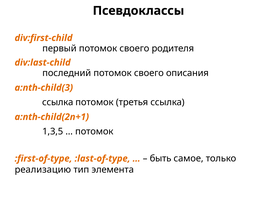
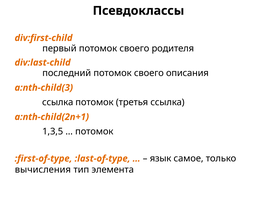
быть: быть -> язык (161, 158)
реализацию: реализацию -> вычисления (43, 169)
